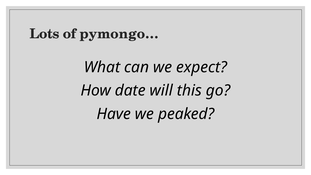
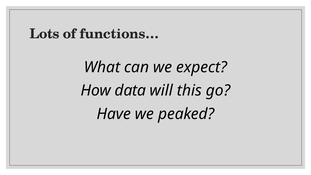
pymongo…: pymongo… -> functions… (119, 34)
date: date -> data (130, 91)
